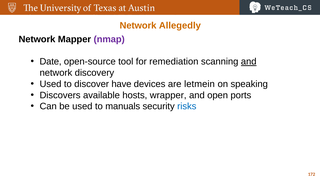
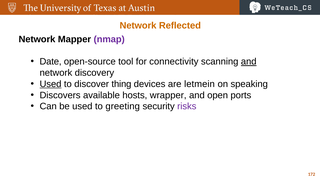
Allegedly: Allegedly -> Reflected (180, 26)
remediation: remediation -> connectivity (174, 62)
Used underline: none -> present (51, 84)
have: have -> thing (121, 84)
manuals: manuals -> greeting (123, 106)
risks colour: blue -> purple (187, 106)
